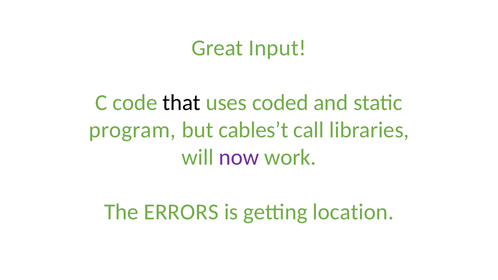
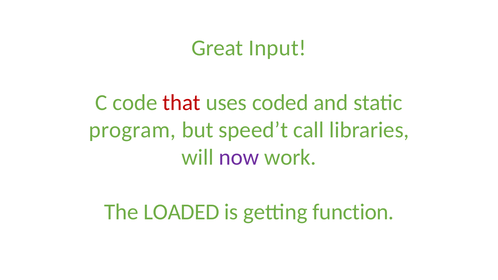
that colour: black -> red (182, 103)
cables’t: cables’t -> speed’t (253, 130)
ERRORS: ERRORS -> LOADED (181, 212)
location: location -> function (353, 212)
